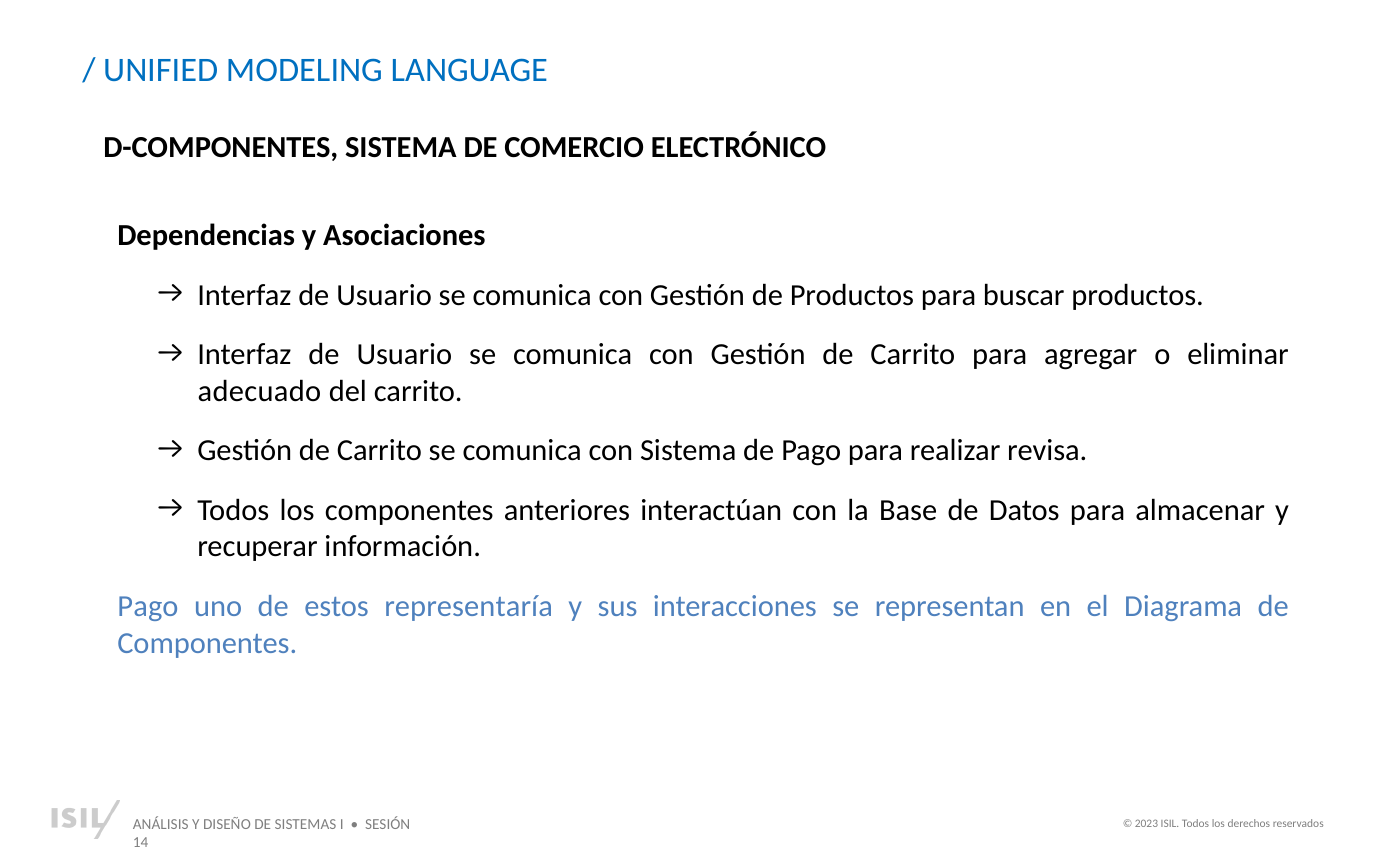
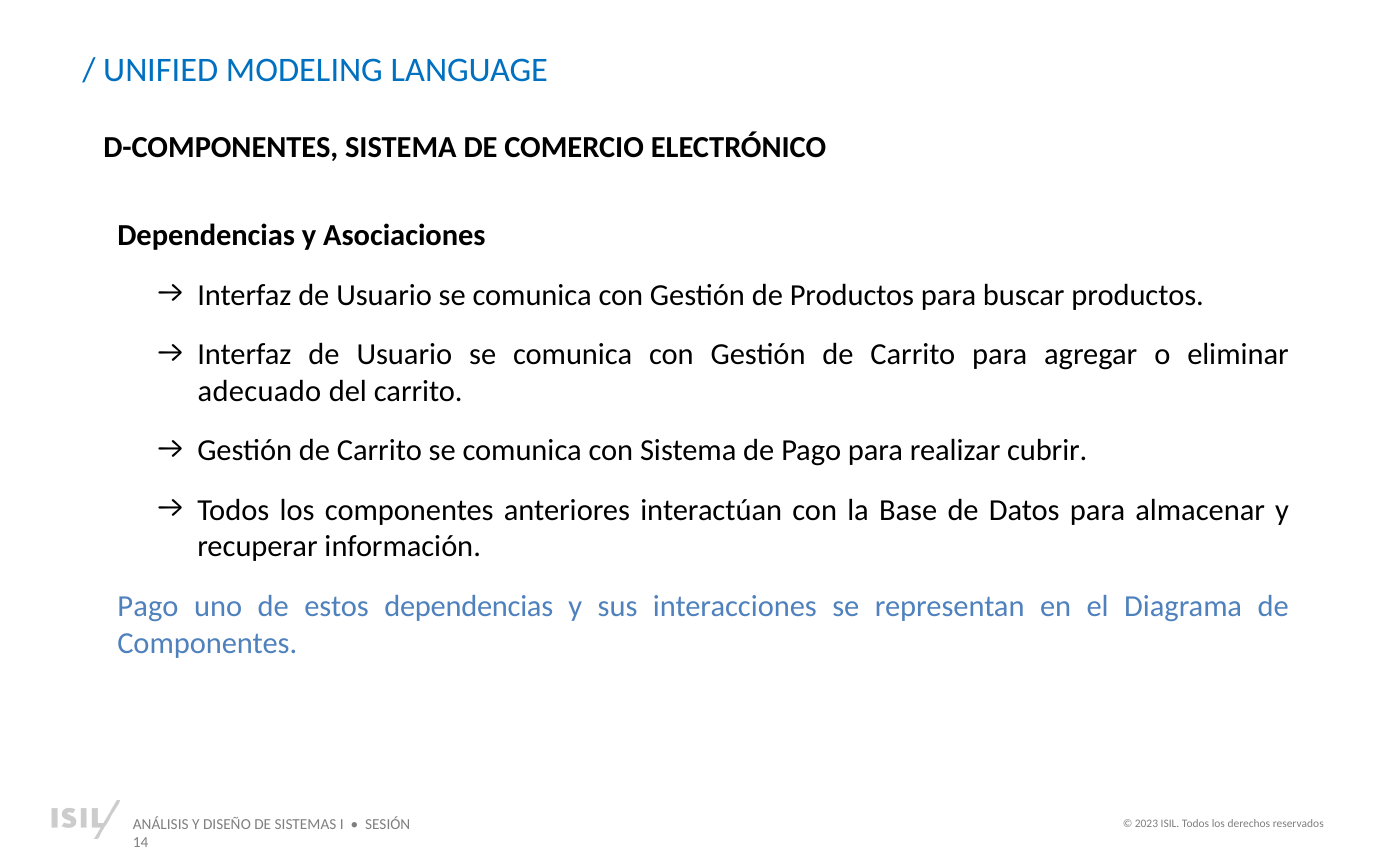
revisa: revisa -> cubrir (1047, 450)
estos representaría: representaría -> dependencias (469, 606)
